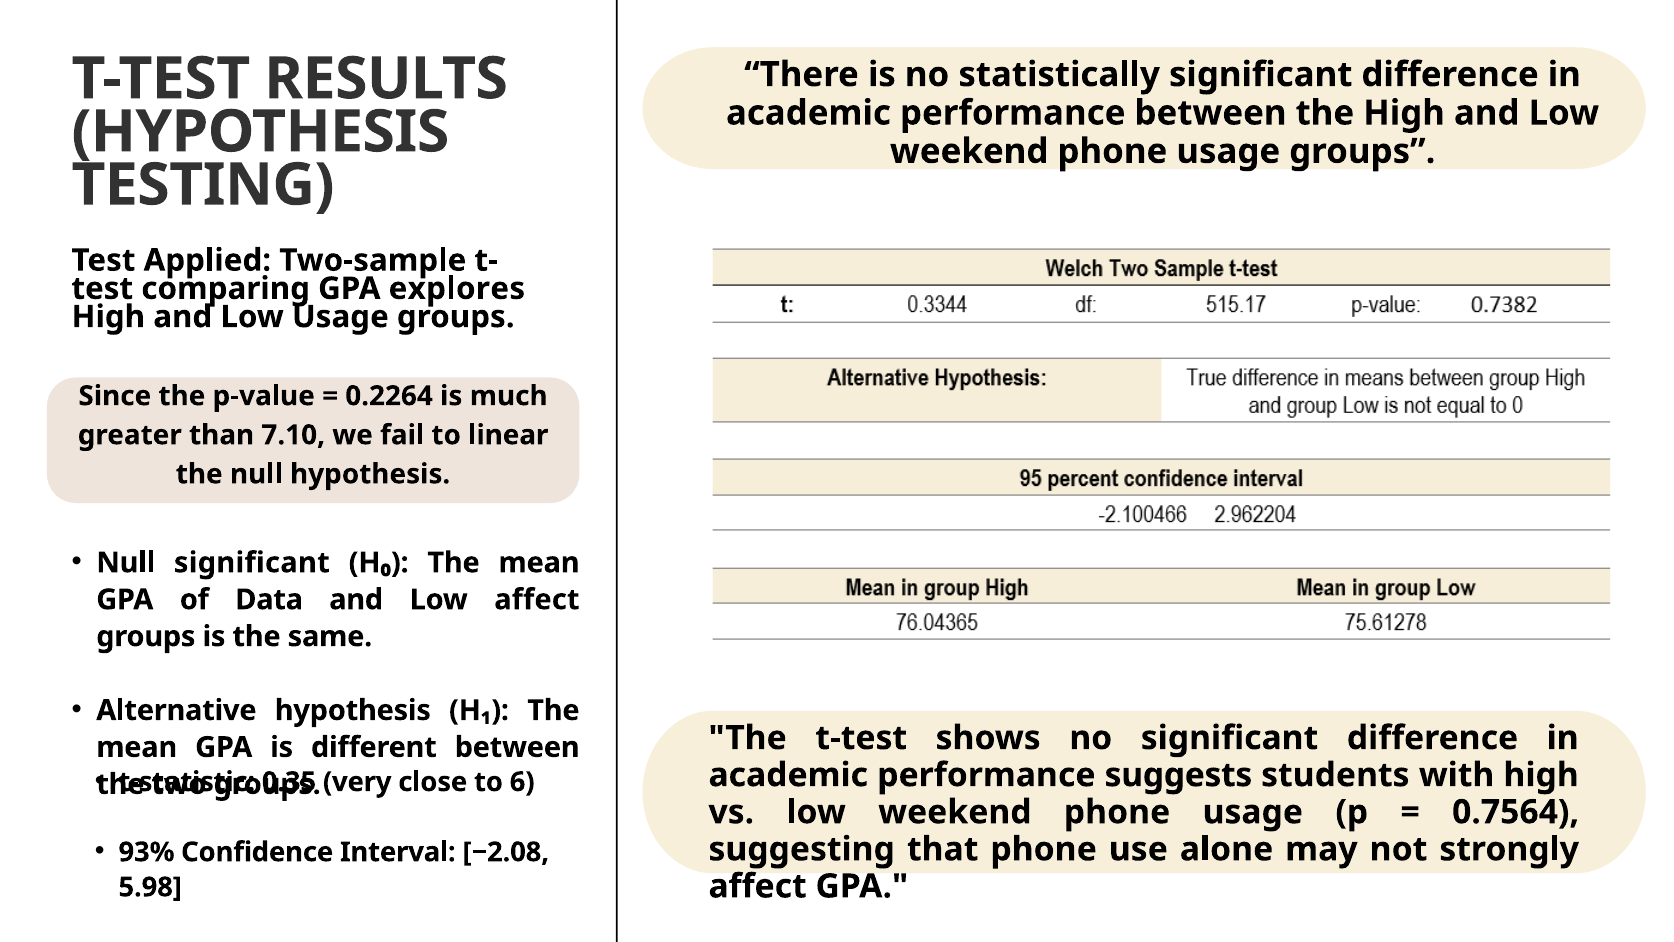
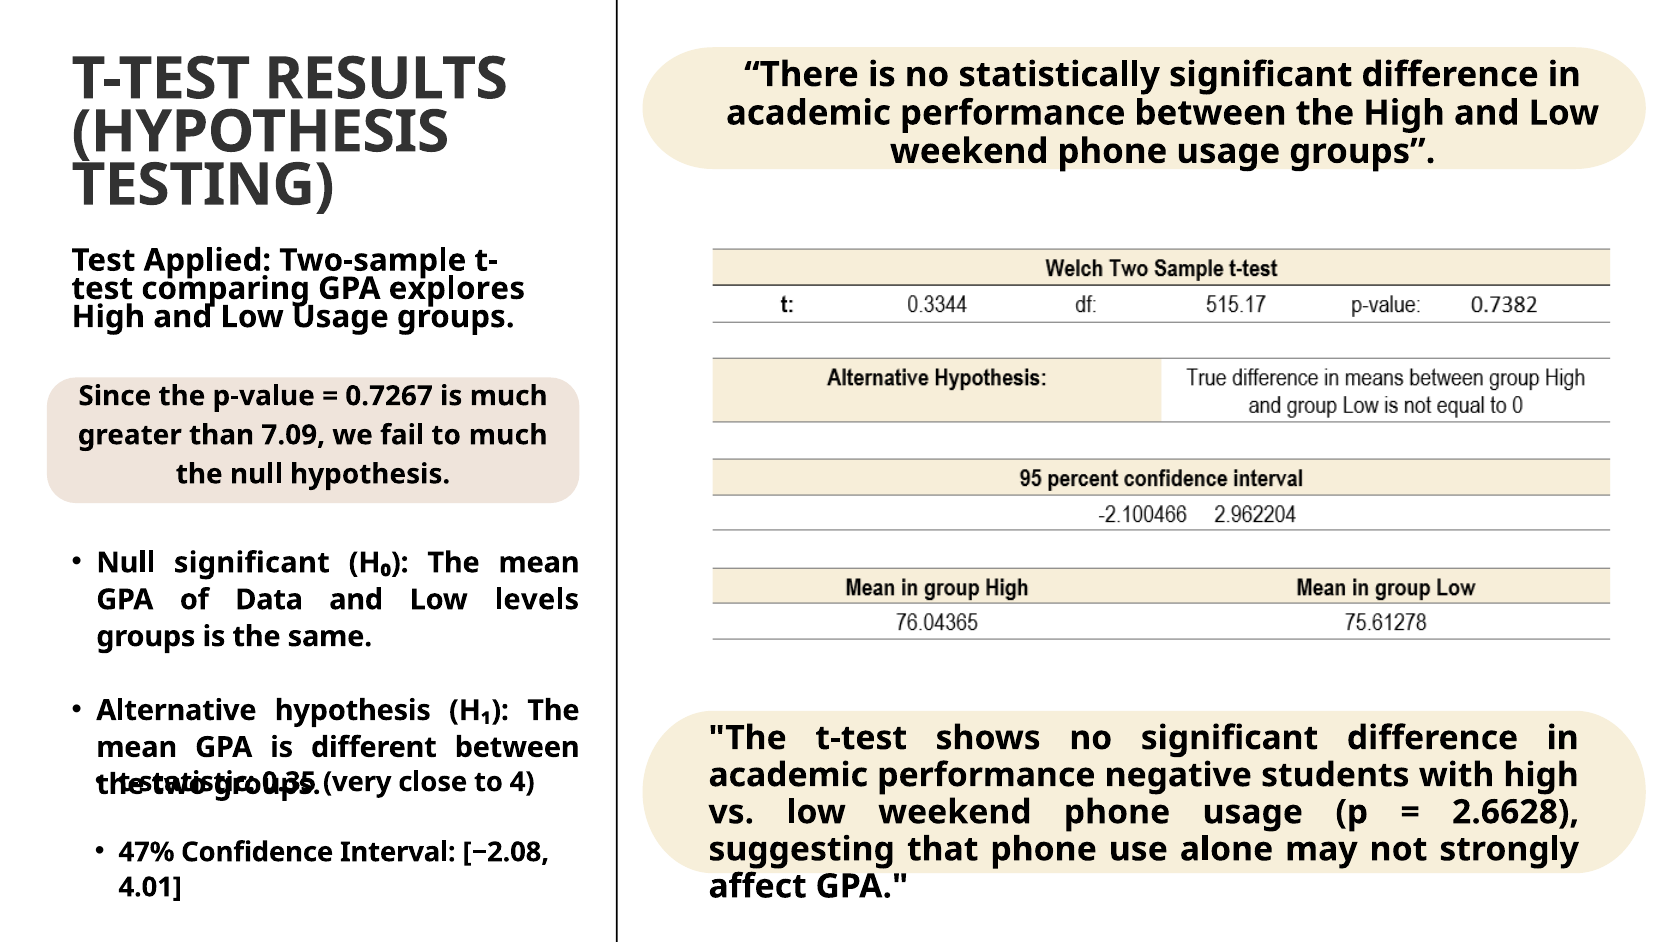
0.2264: 0.2264 -> 0.7267 (389, 396)
7.10: 7.10 -> 7.09 (293, 435)
to linear: linear -> much (508, 435)
Low affect: affect -> levels (537, 599)
6: 6 -> 4 (522, 782)
suggests: suggests -> negative (1178, 775)
0.7564: 0.7564 -> 2.6628 (1516, 812)
93%: 93% -> 47% (147, 852)
5.98: 5.98 -> 4.01 (150, 887)
